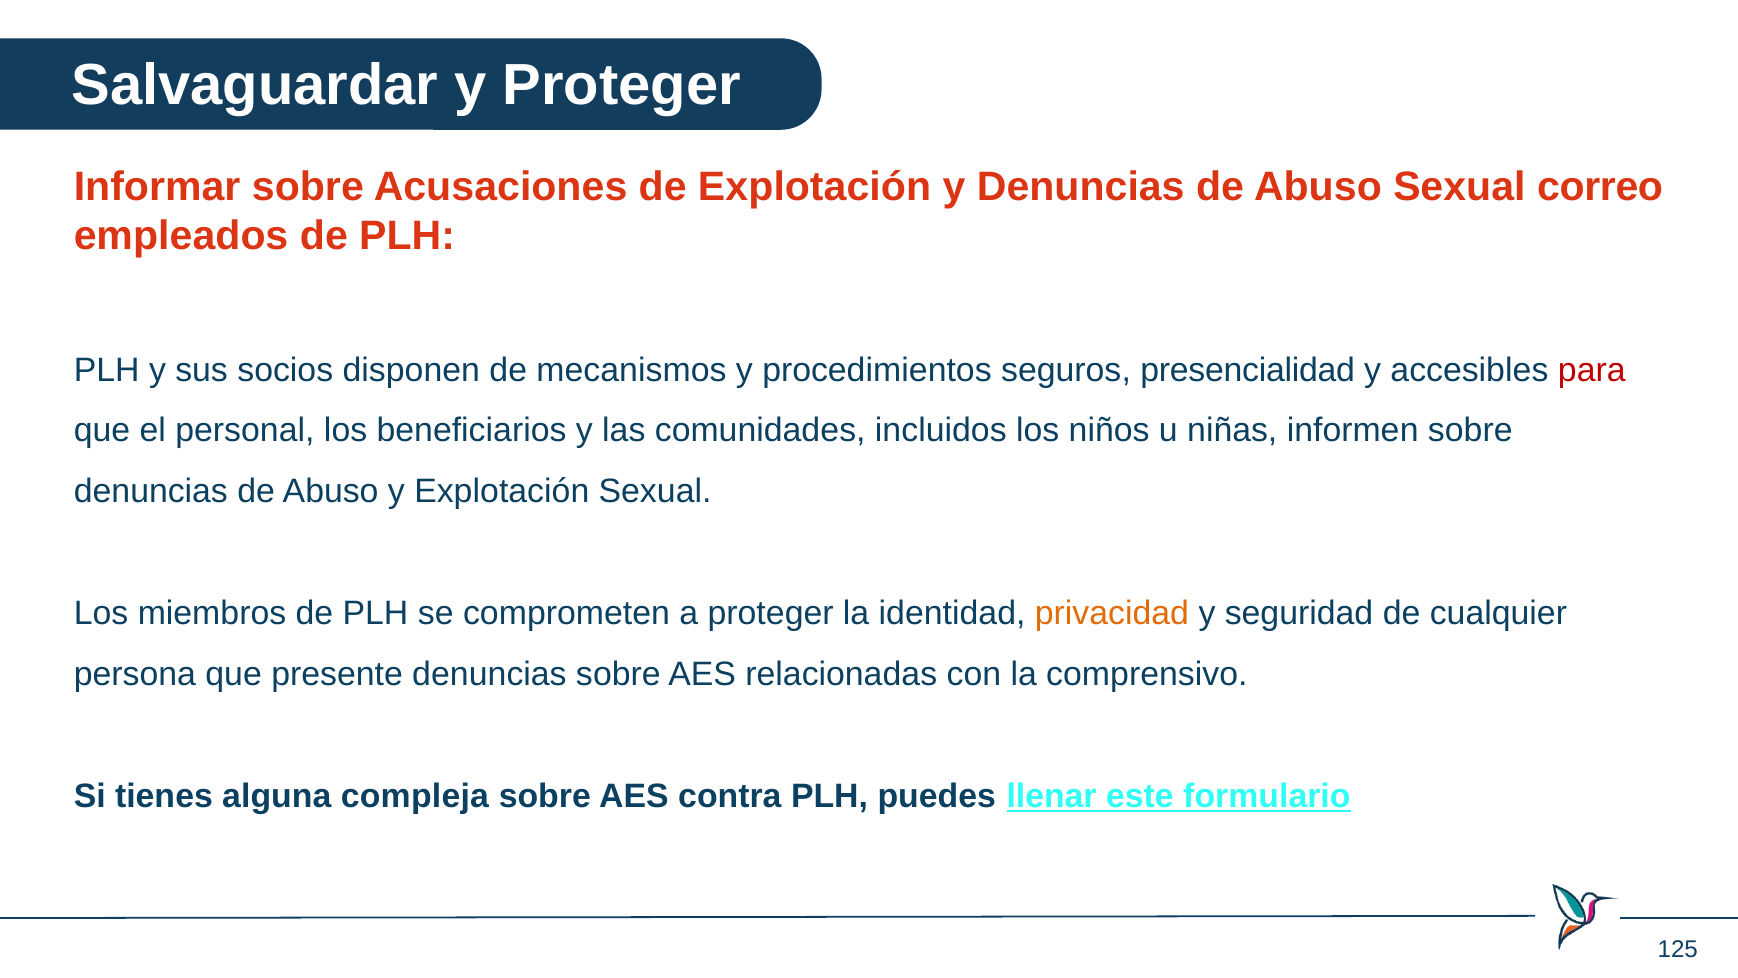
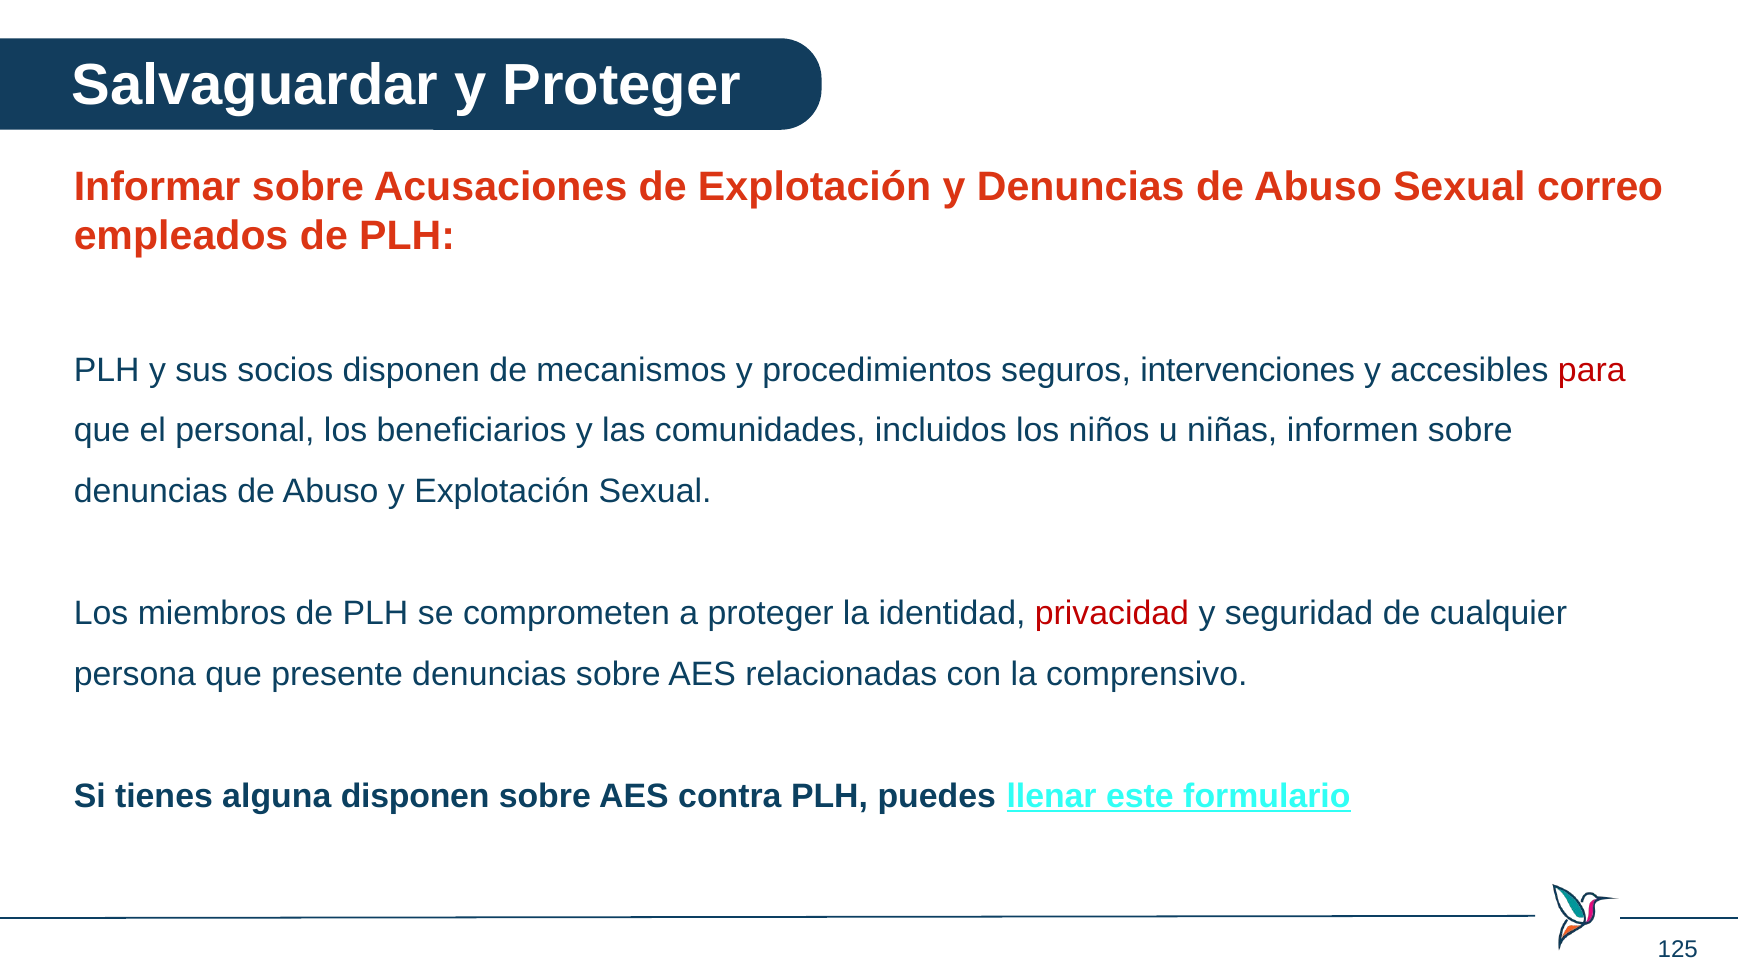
presencialidad: presencialidad -> intervenciones (1248, 370)
privacidad colour: orange -> red (1112, 613)
alguna compleja: compleja -> disponen (415, 796)
